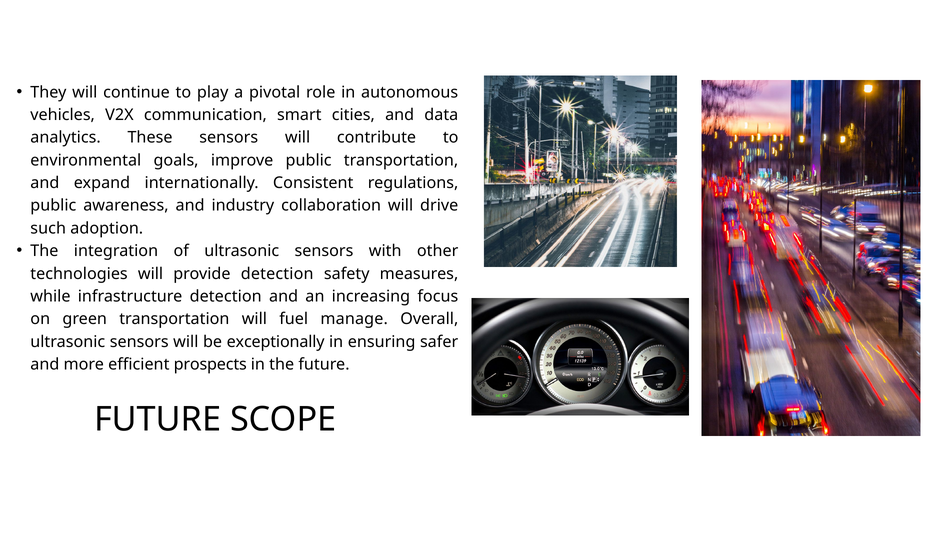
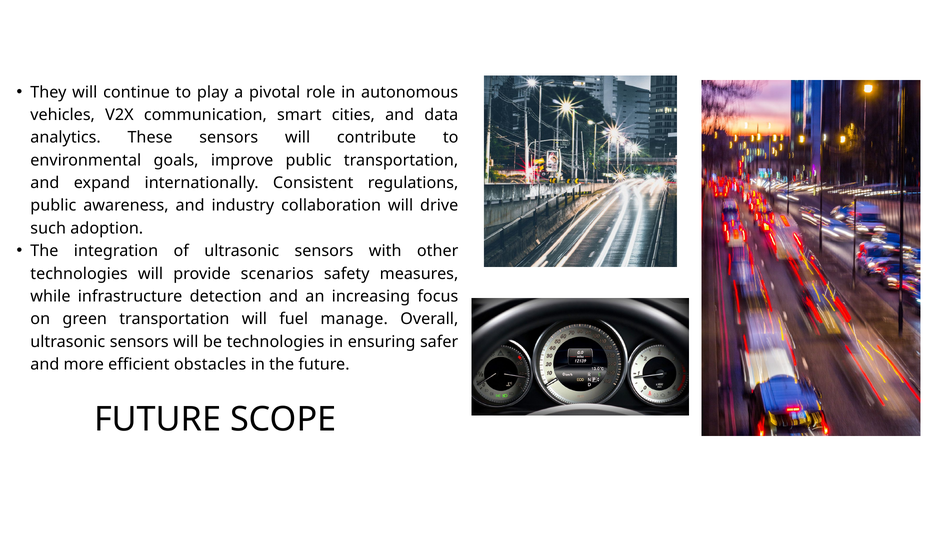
provide detection: detection -> scenarios (277, 274)
be exceptionally: exceptionally -> technologies (276, 342)
prospects: prospects -> obstacles (210, 364)
